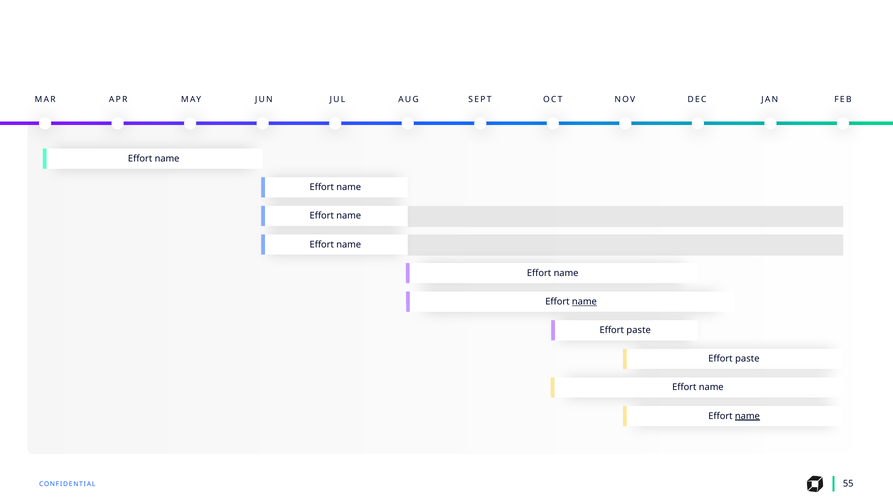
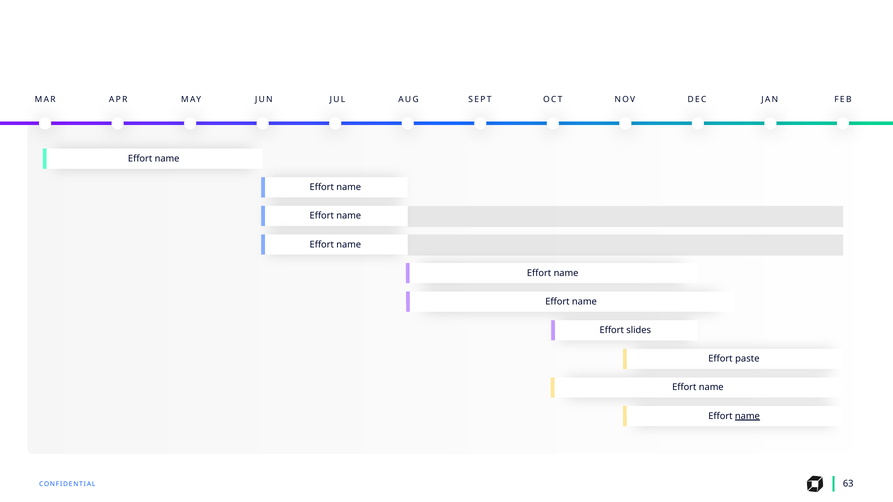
name underline: present -> none (584, 302)
paste: paste -> slides (639, 330)
55: 55 -> 63 (848, 484)
